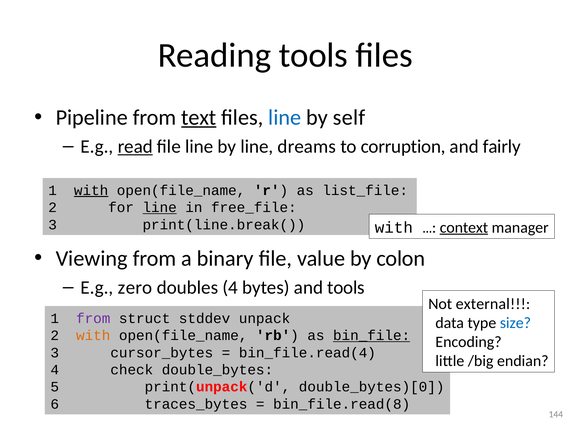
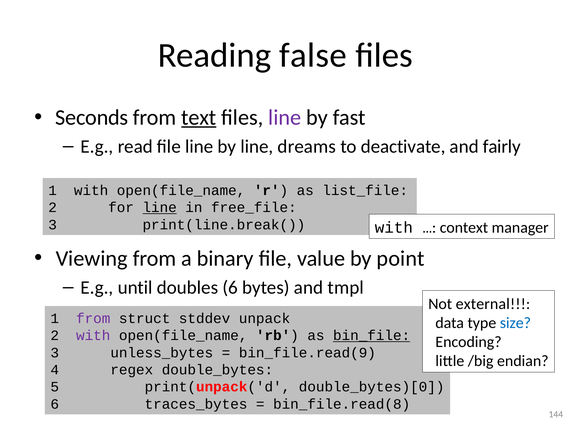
Reading tools: tools -> false (313, 55)
Pipeline: Pipeline -> Seconds (92, 118)
line colour: blue -> purple (285, 118)
self: self -> fast (349, 118)
read underline: present -> none (135, 147)
corruption: corruption -> deactivate (403, 147)
with underline: present -> none (91, 191)
context underline: present -> none (464, 228)
colon: colon -> point (401, 259)
zero: zero -> until (135, 288)
doubles 4: 4 -> 6 (230, 288)
and tools: tools -> tmpl (346, 288)
with colour: orange -> purple (93, 336)
cursor_bytes: cursor_bytes -> unless_bytes (162, 353)
bin_file.read(4: bin_file.read(4 -> bin_file.read(9 (307, 353)
check: check -> regex (132, 370)
